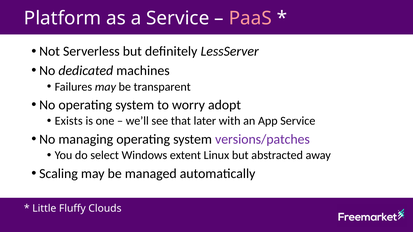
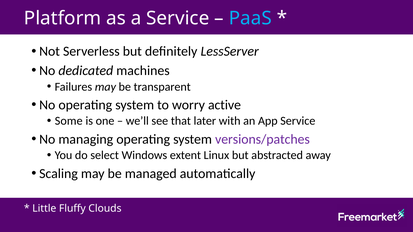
PaaS colour: pink -> light blue (250, 18)
adopt: adopt -> active (224, 105)
Exists: Exists -> Some (69, 121)
